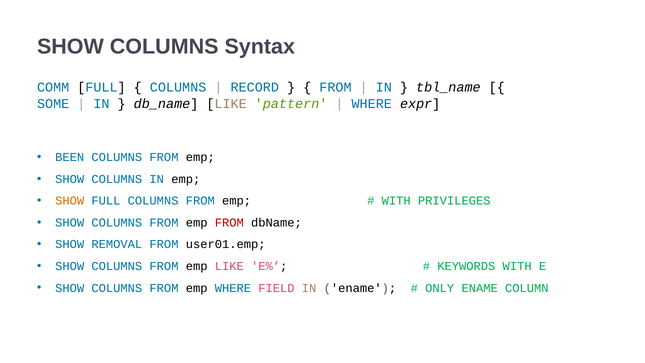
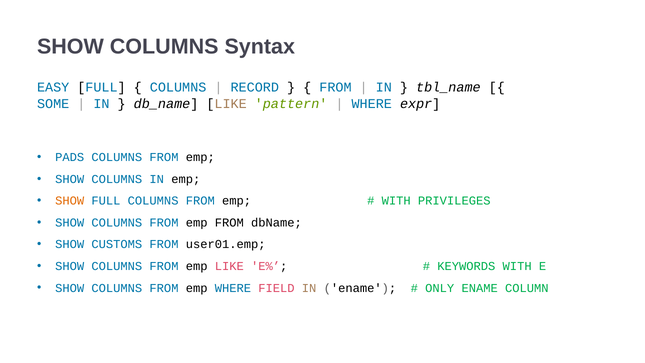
COMM: COMM -> EASY (53, 87)
BEEN: BEEN -> PADS (70, 157)
FROM colour: red -> black (229, 223)
REMOVAL: REMOVAL -> CUSTOMS (117, 244)
